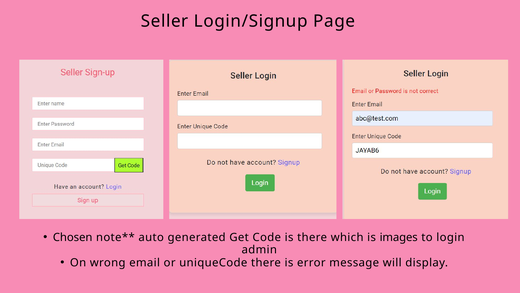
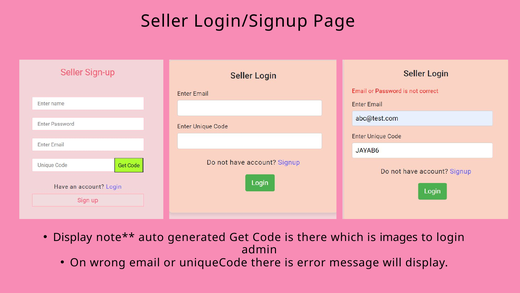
Chosen: Chosen -> Display (73, 237)
